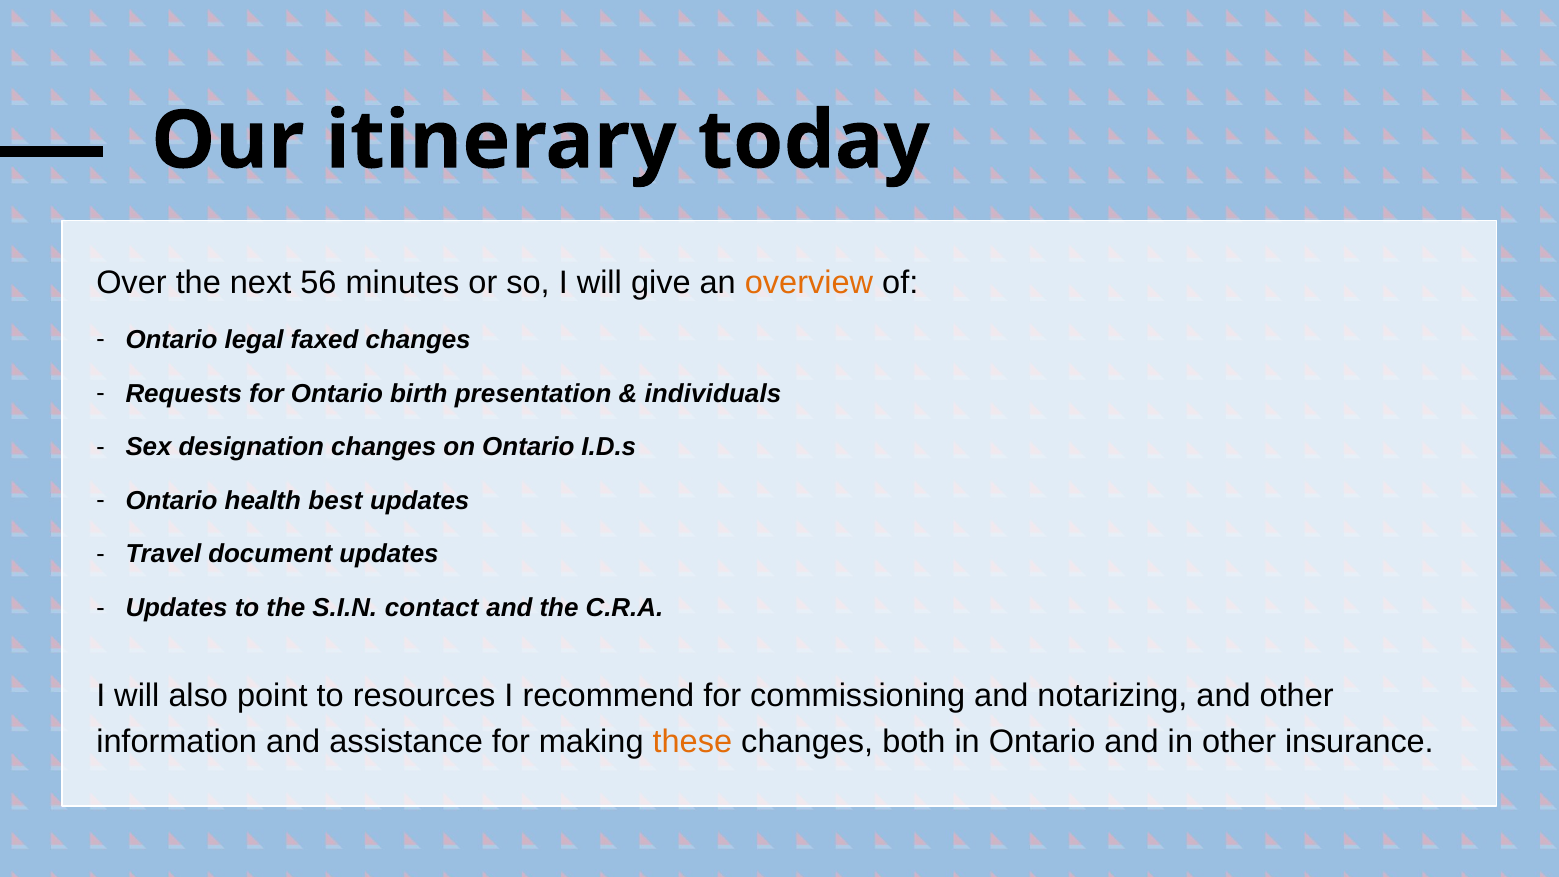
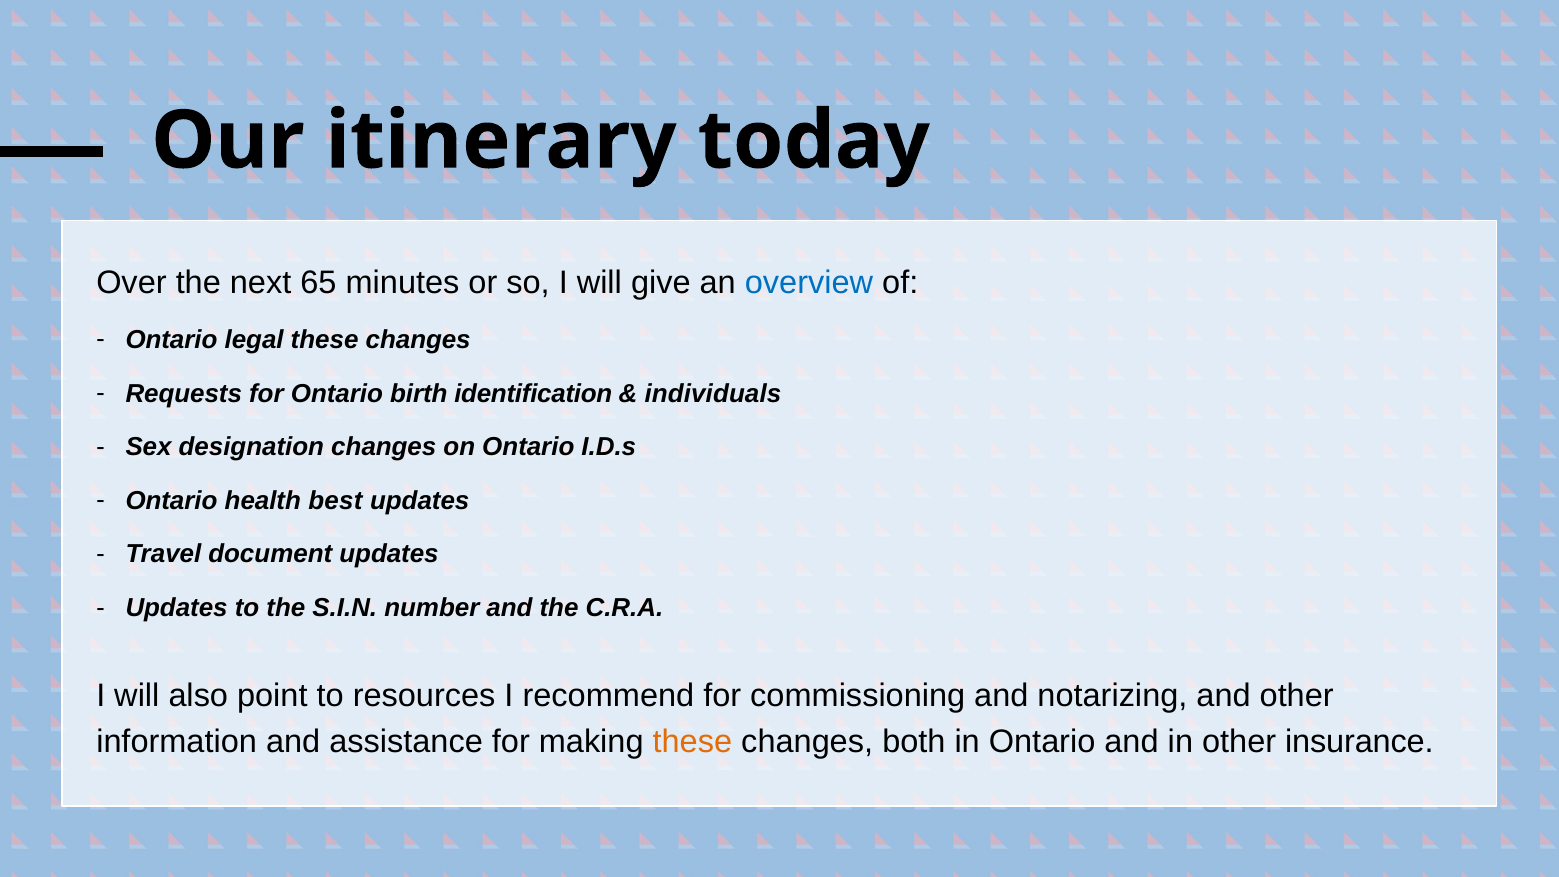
56: 56 -> 65 (318, 283)
overview colour: orange -> blue (809, 283)
legal faxed: faxed -> these (325, 340)
presentation: presentation -> identification (533, 393)
contact: contact -> number (432, 608)
